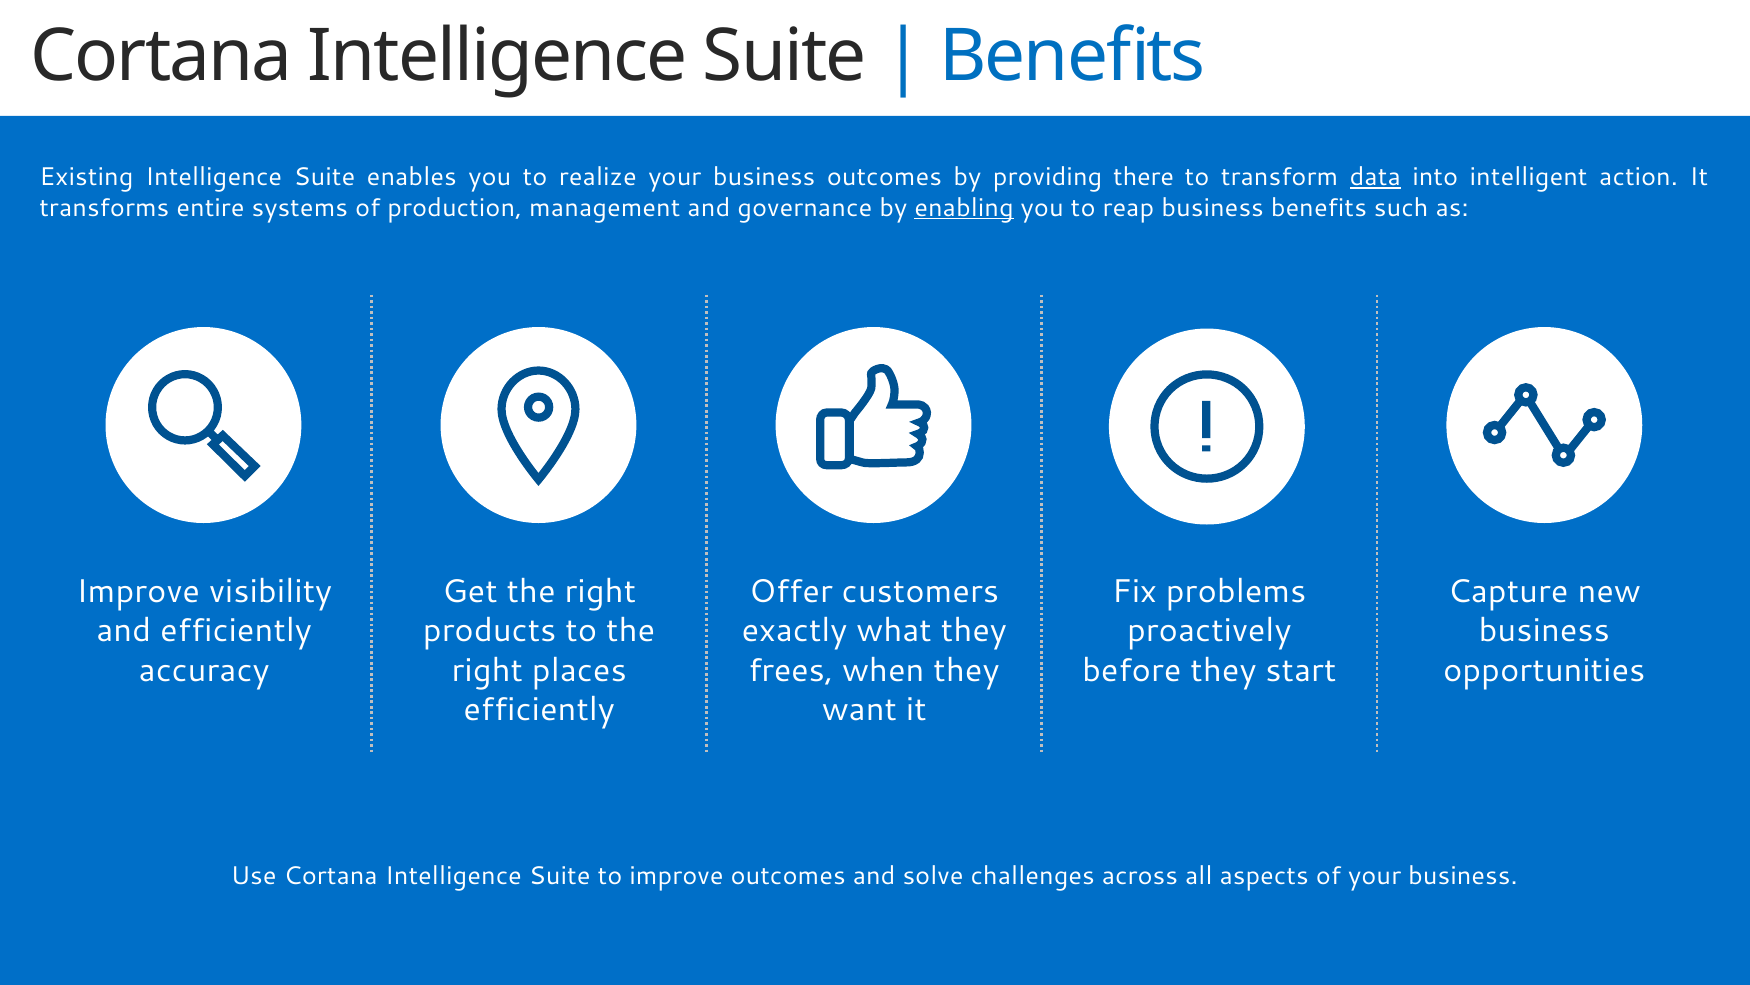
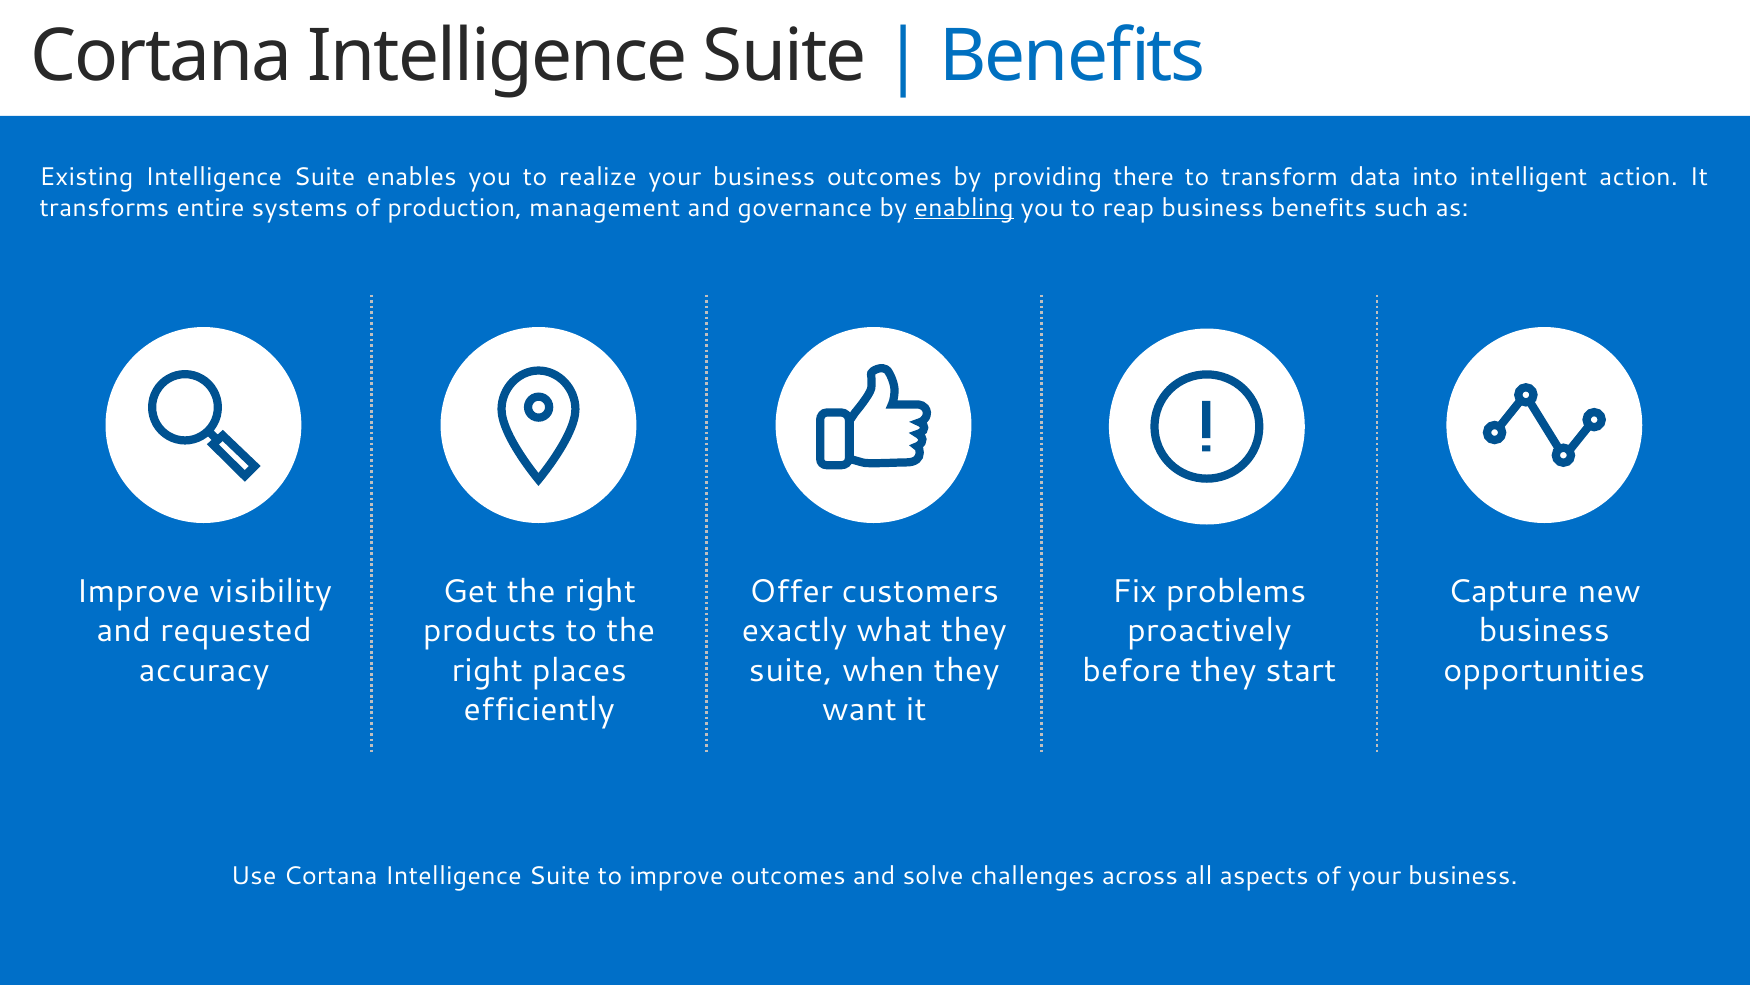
data underline: present -> none (1375, 177)
and efficiently: efficiently -> requested (236, 631)
frees: frees -> suite (791, 670)
